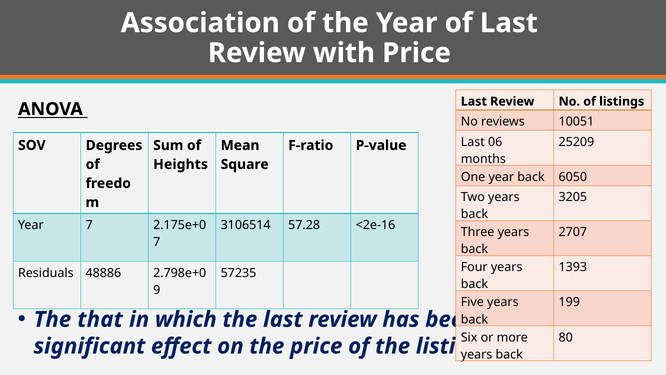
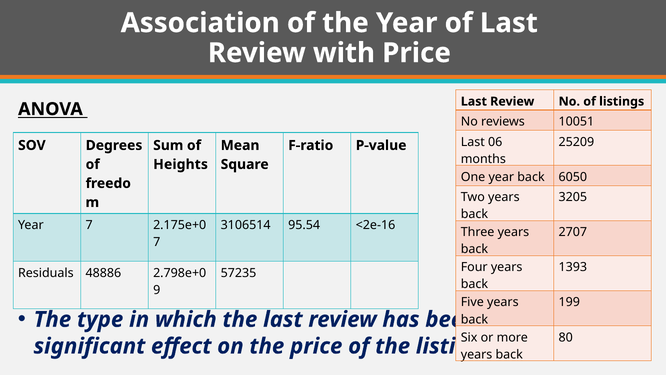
57.28: 57.28 -> 95.54 (304, 225)
that: that -> type (100, 319)
